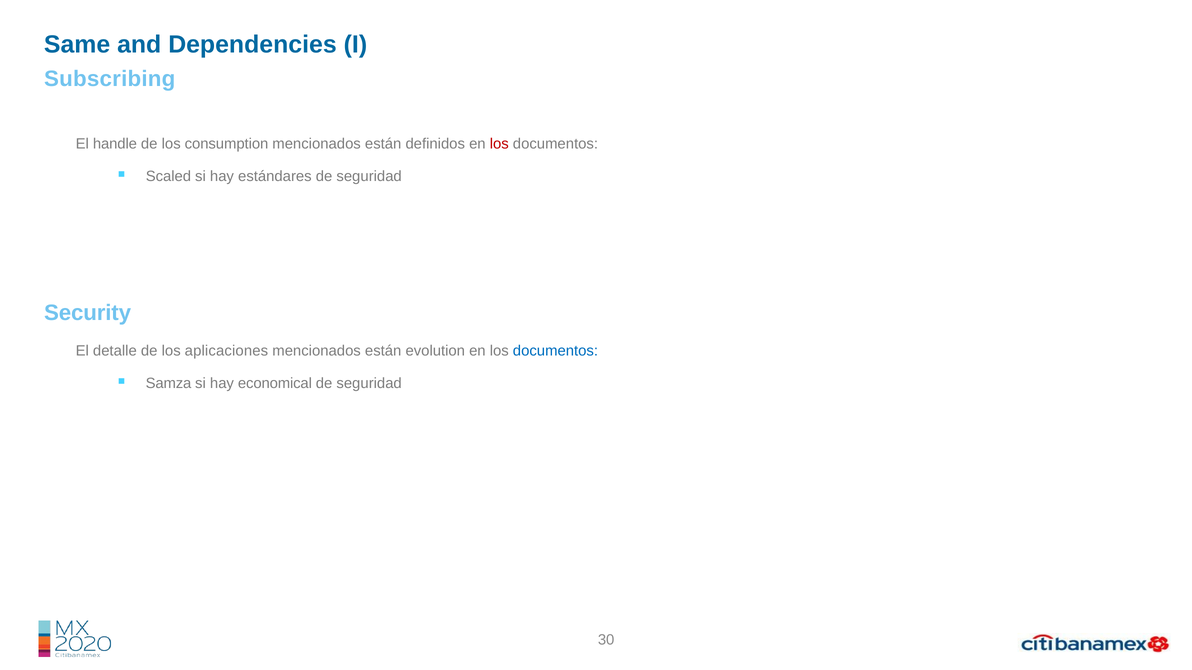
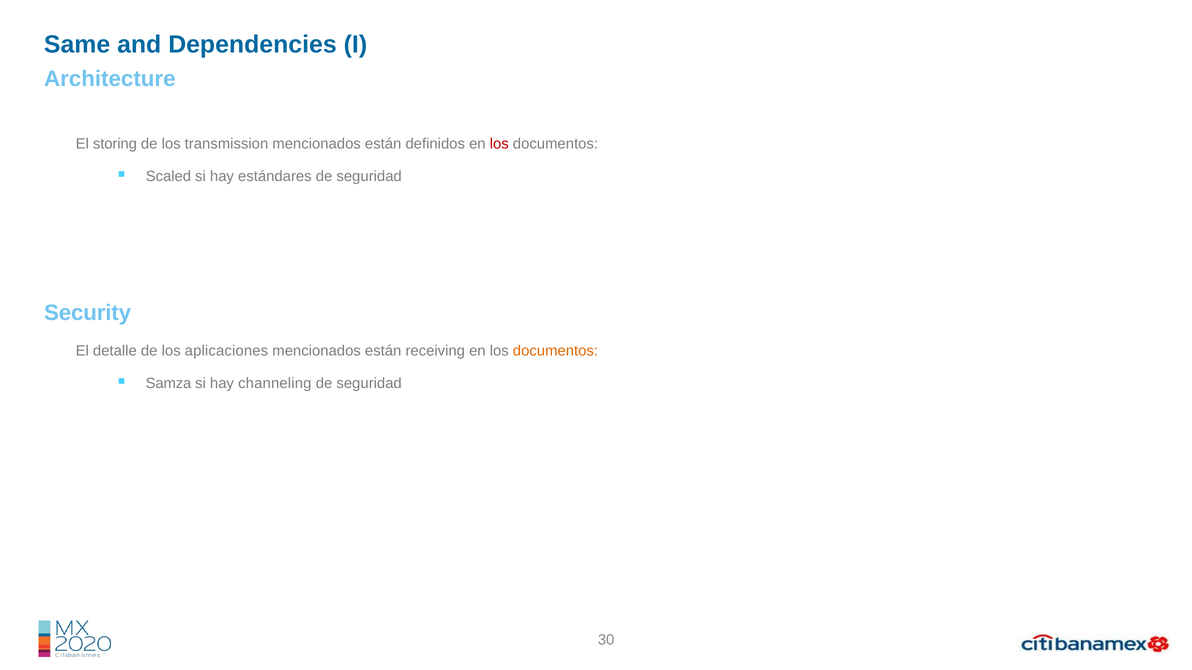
Subscribing: Subscribing -> Architecture (110, 79)
handle: handle -> storing (115, 144)
consumption: consumption -> transmission (227, 144)
evolution: evolution -> receiving (435, 351)
documentos colour: blue -> orange (555, 351)
economical: economical -> channeling (275, 384)
